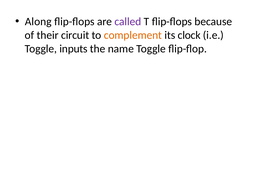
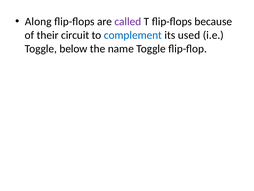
complement colour: orange -> blue (133, 35)
clock: clock -> used (189, 35)
inputs: inputs -> below (73, 49)
